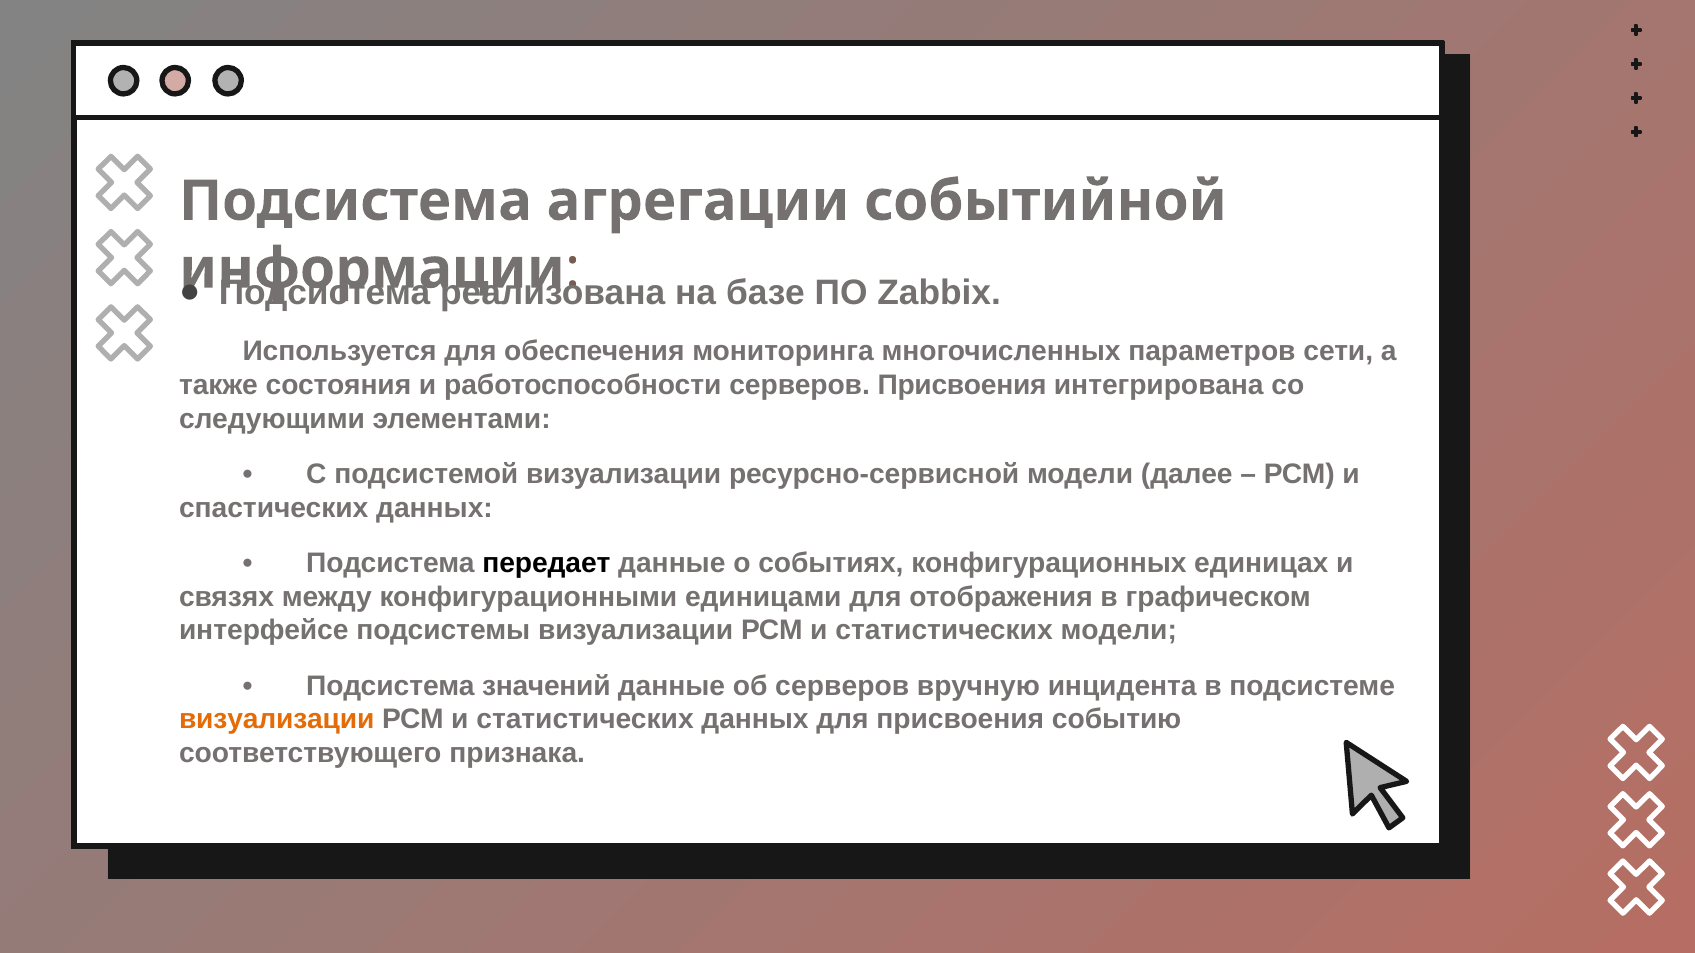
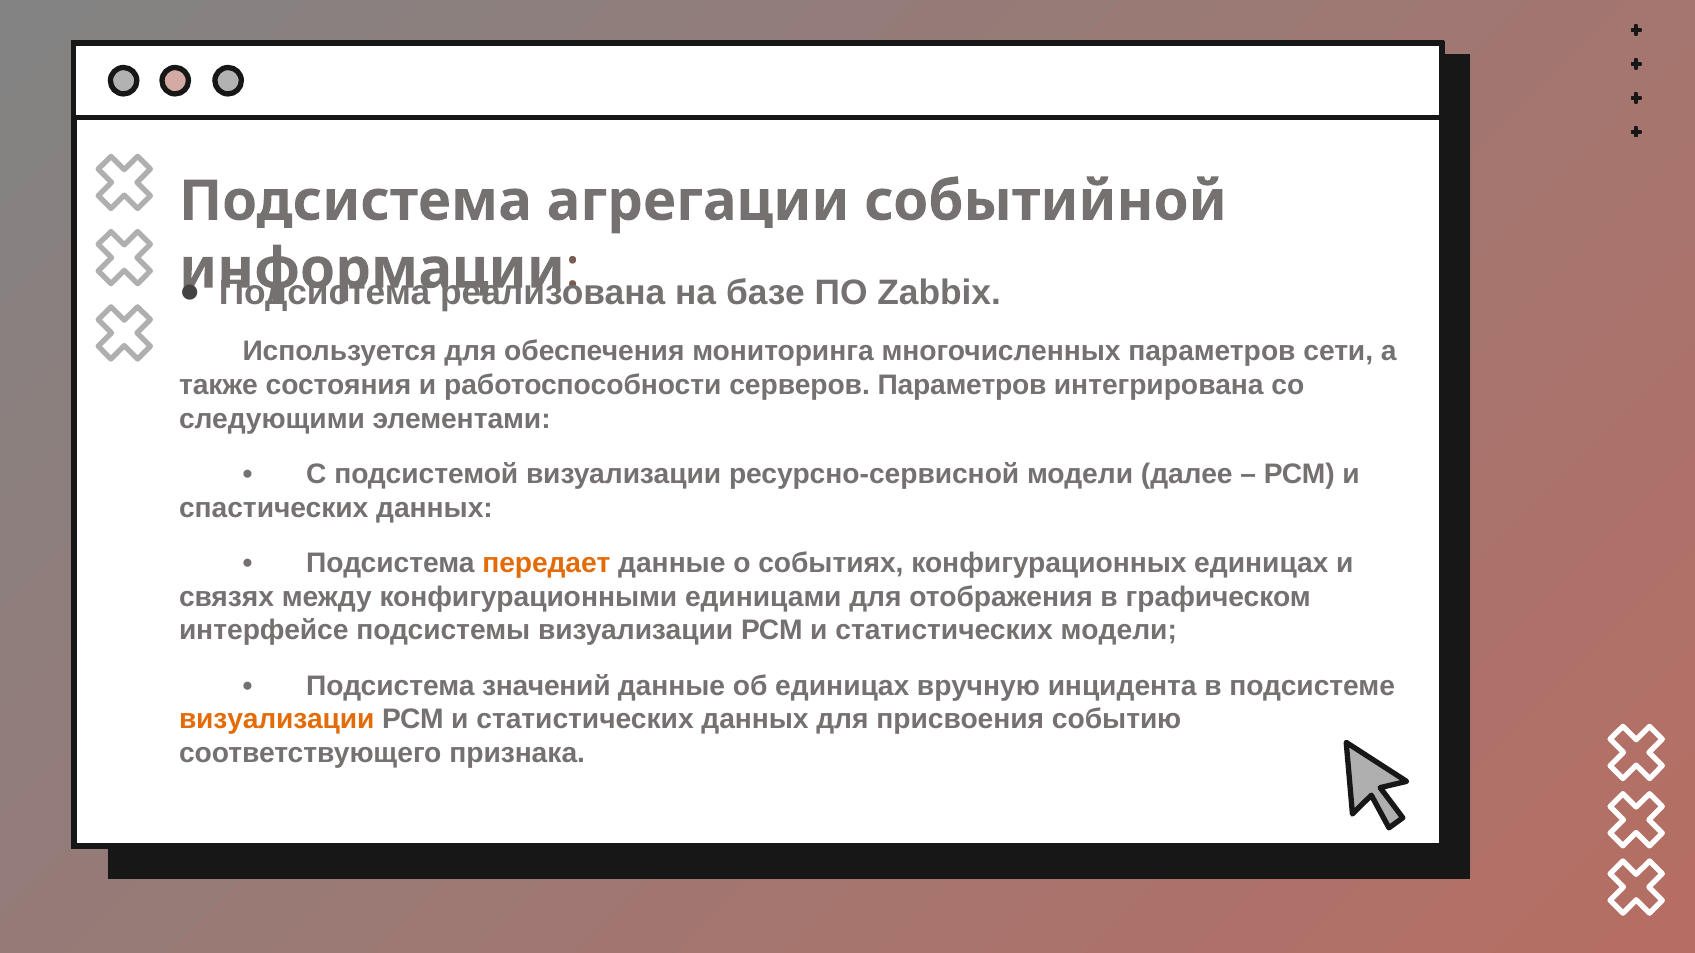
серверов Присвоения: Присвоения -> Параметров (962, 385)
передает colour: black -> orange (546, 563)
об серверов: серверов -> единицах (842, 686)
